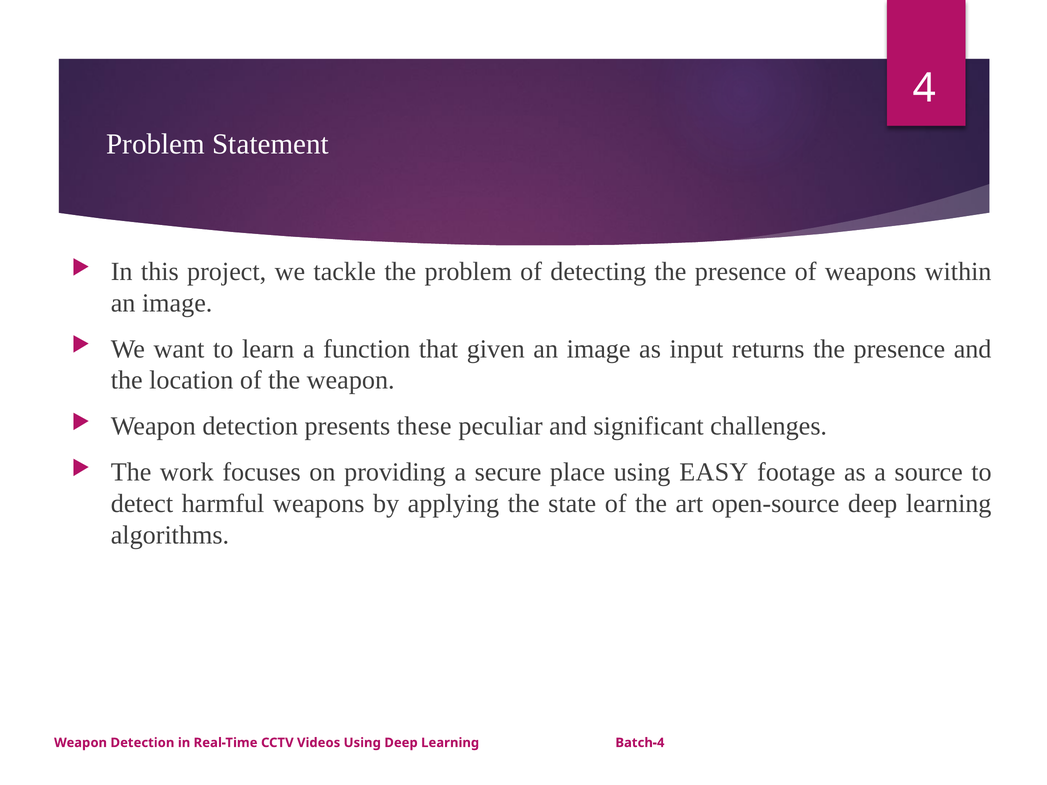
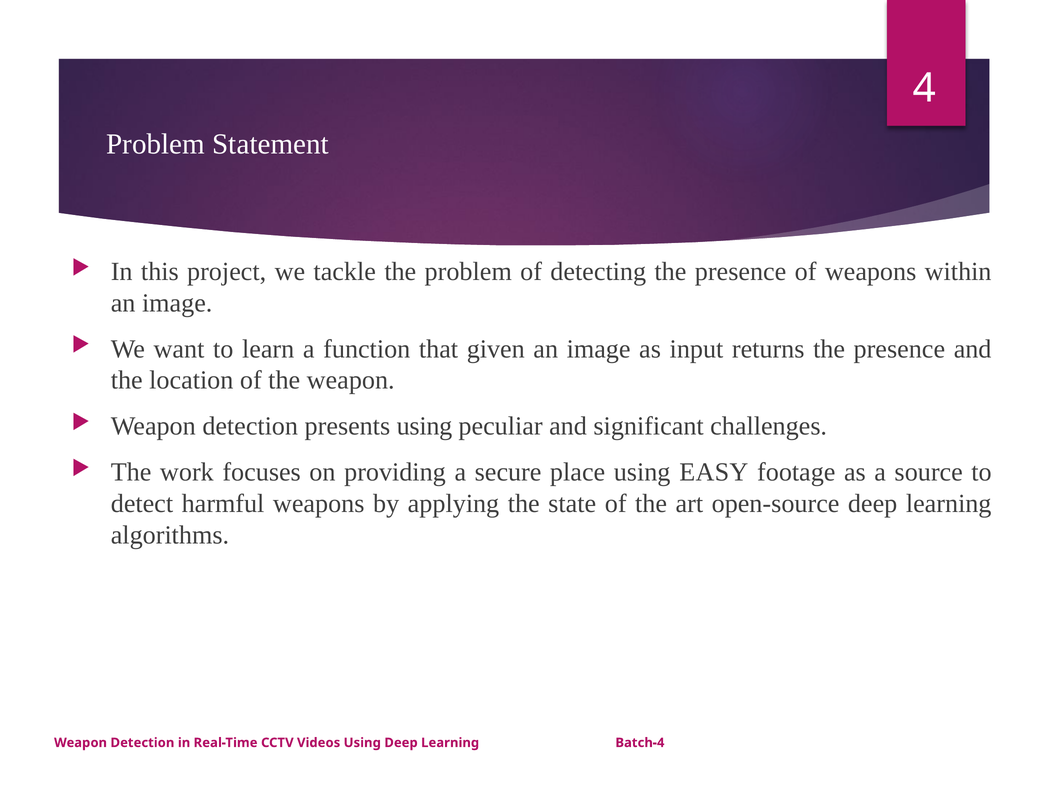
presents these: these -> using (424, 426)
